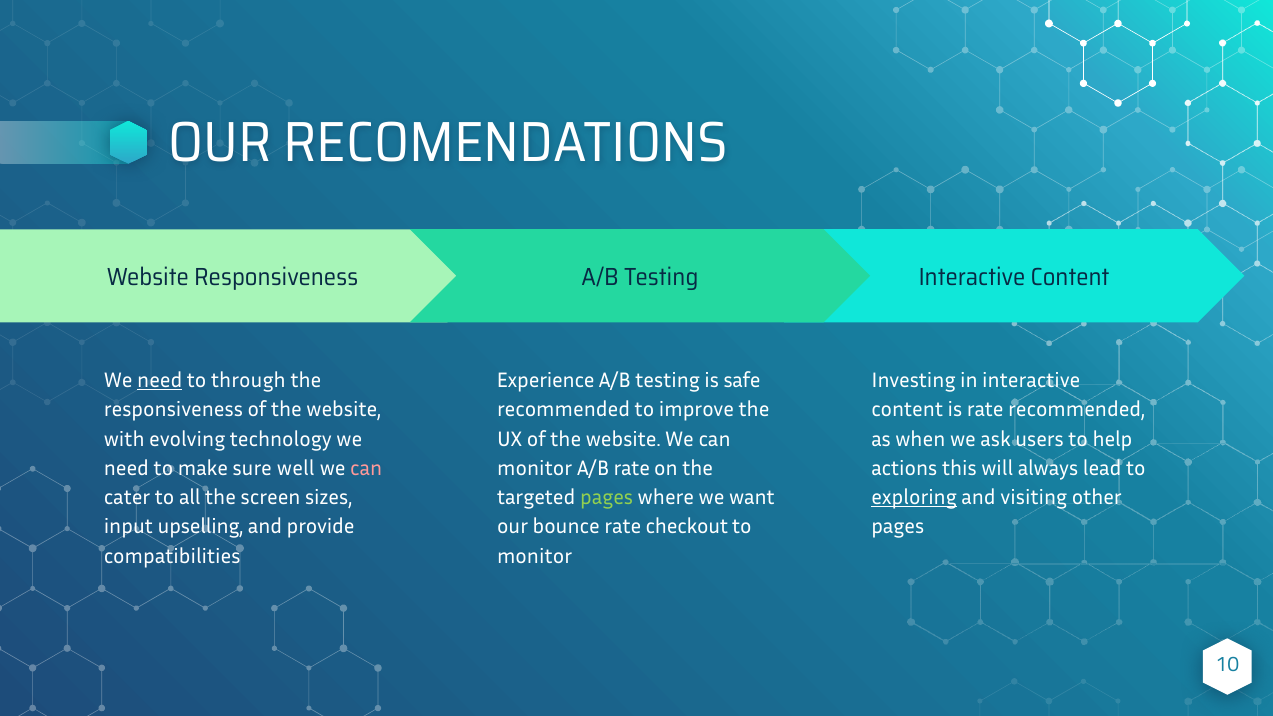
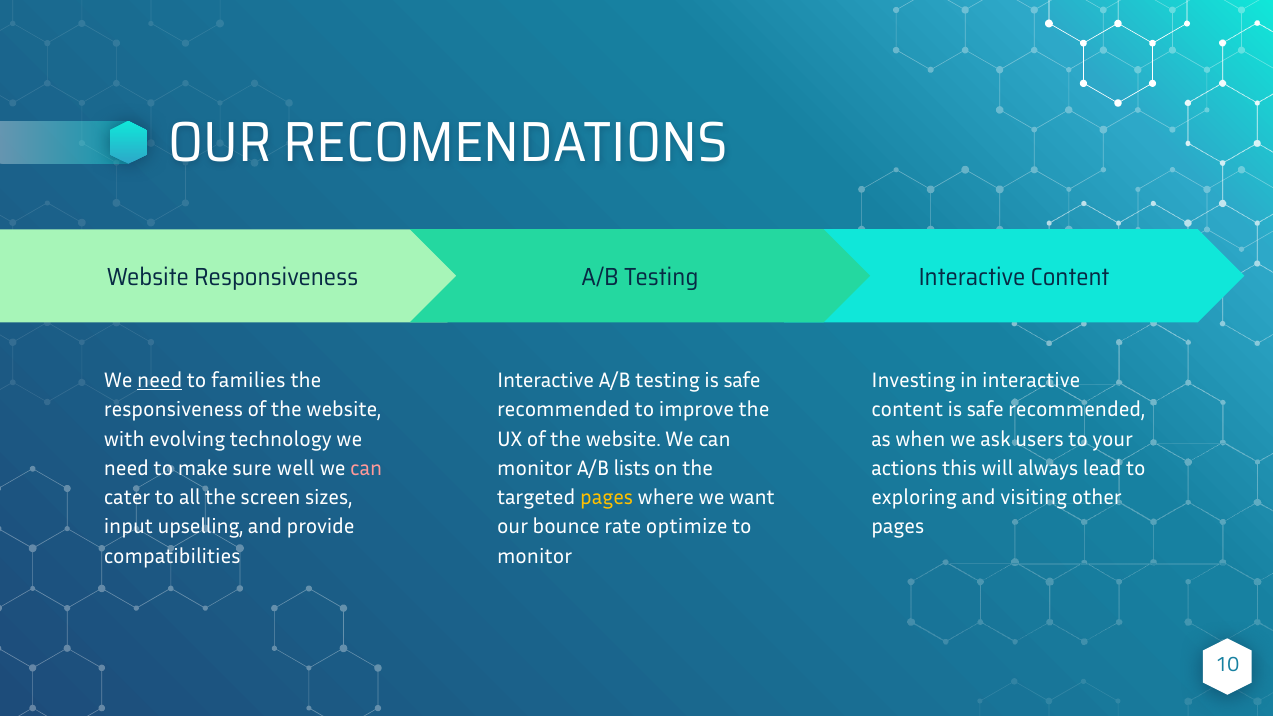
through: through -> families (248, 381)
Experience: Experience -> Interactive (546, 381)
content is rate: rate -> safe (985, 410)
help: help -> your (1113, 439)
A/B rate: rate -> lists (632, 469)
pages colour: light green -> yellow (607, 498)
exploring underline: present -> none (914, 498)
checkout: checkout -> optimize (687, 527)
